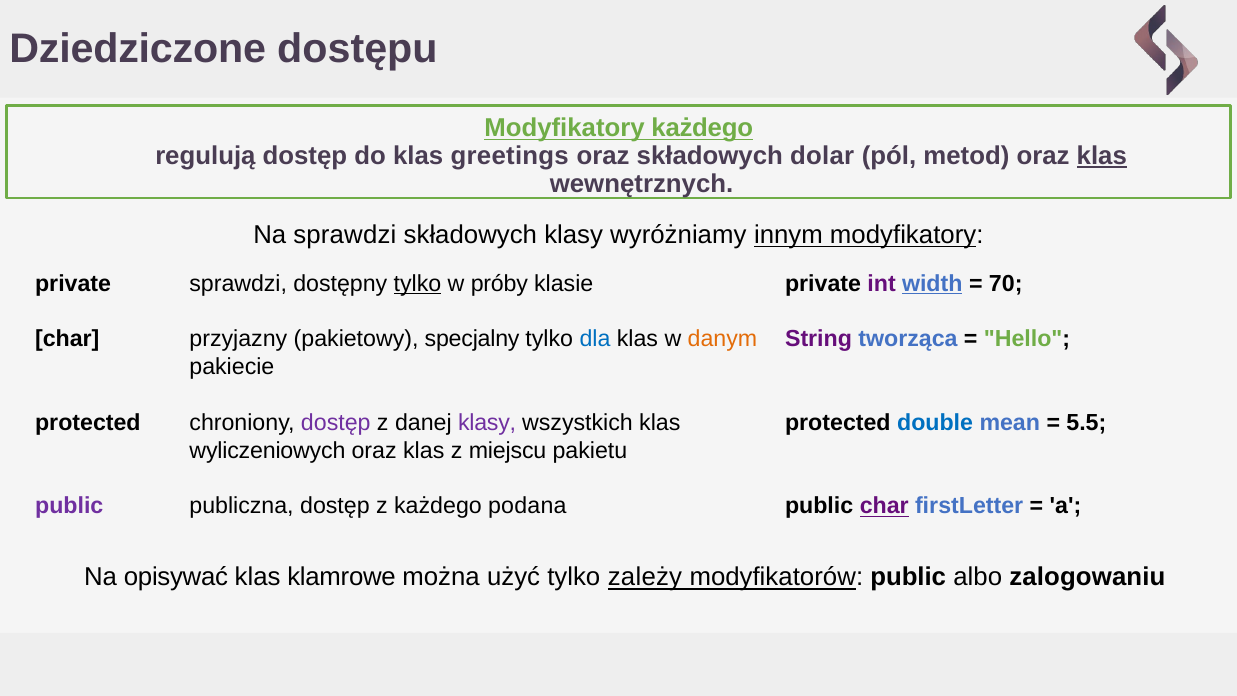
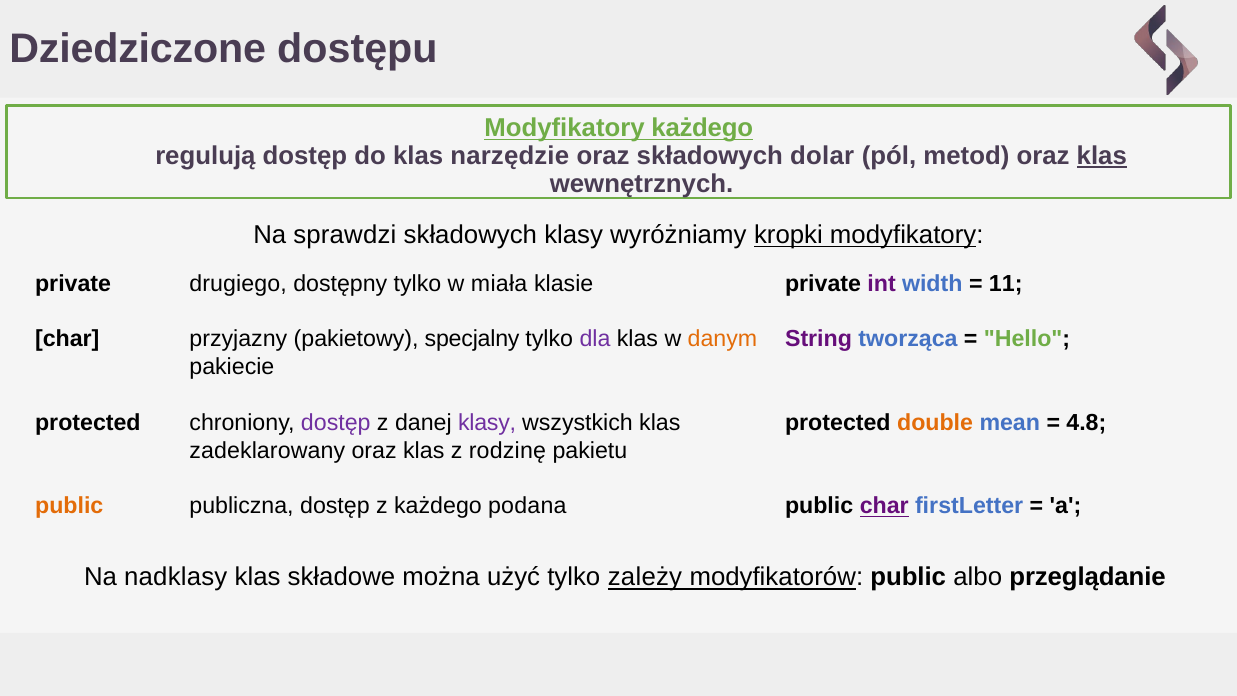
greetings: greetings -> narzędzie (510, 156)
innym: innym -> kropki (788, 235)
sprawdzi: sprawdzi -> drugiego (238, 283)
tylko underline: present -> none (417, 283)
próby: próby -> miała (499, 283)
width underline: present -> none (932, 283)
70: 70 -> 11 (1006, 283)
dla colour: blue -> purple (595, 339)
double colour: blue -> orange (935, 423)
5.5: 5.5 -> 4.8 (1086, 423)
wyliczeniowych: wyliczeniowych -> zadeklarowany (267, 450)
miejscu: miejscu -> rodzinę (507, 450)
public colour: purple -> orange (69, 506)
opisywać: opisywać -> nadklasy (176, 577)
klamrowe: klamrowe -> składowe (341, 577)
zalogowaniu: zalogowaniu -> przeglądanie (1088, 577)
